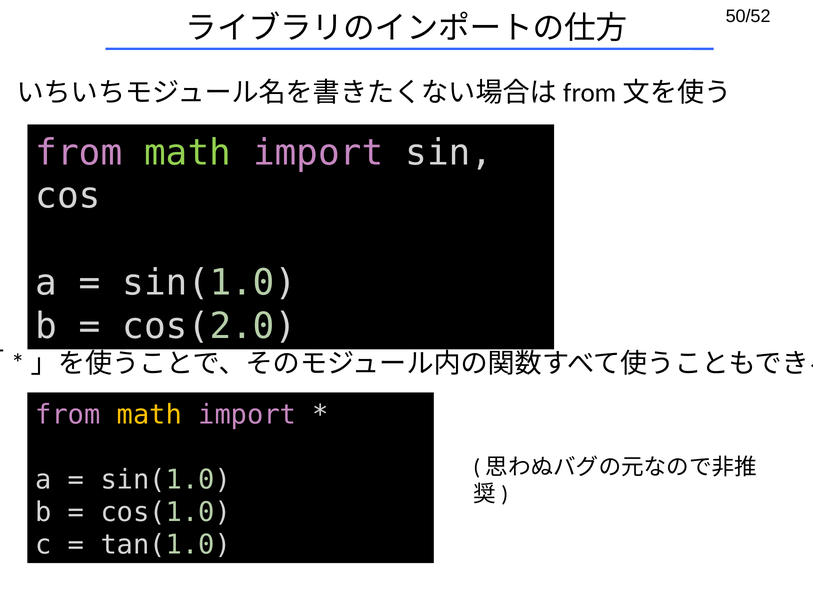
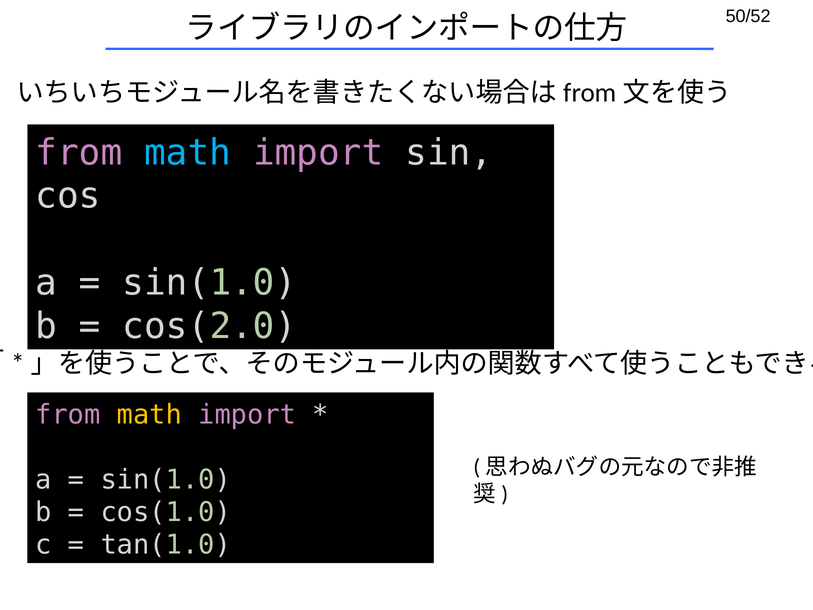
math colour: light green -> light blue (188, 153)
